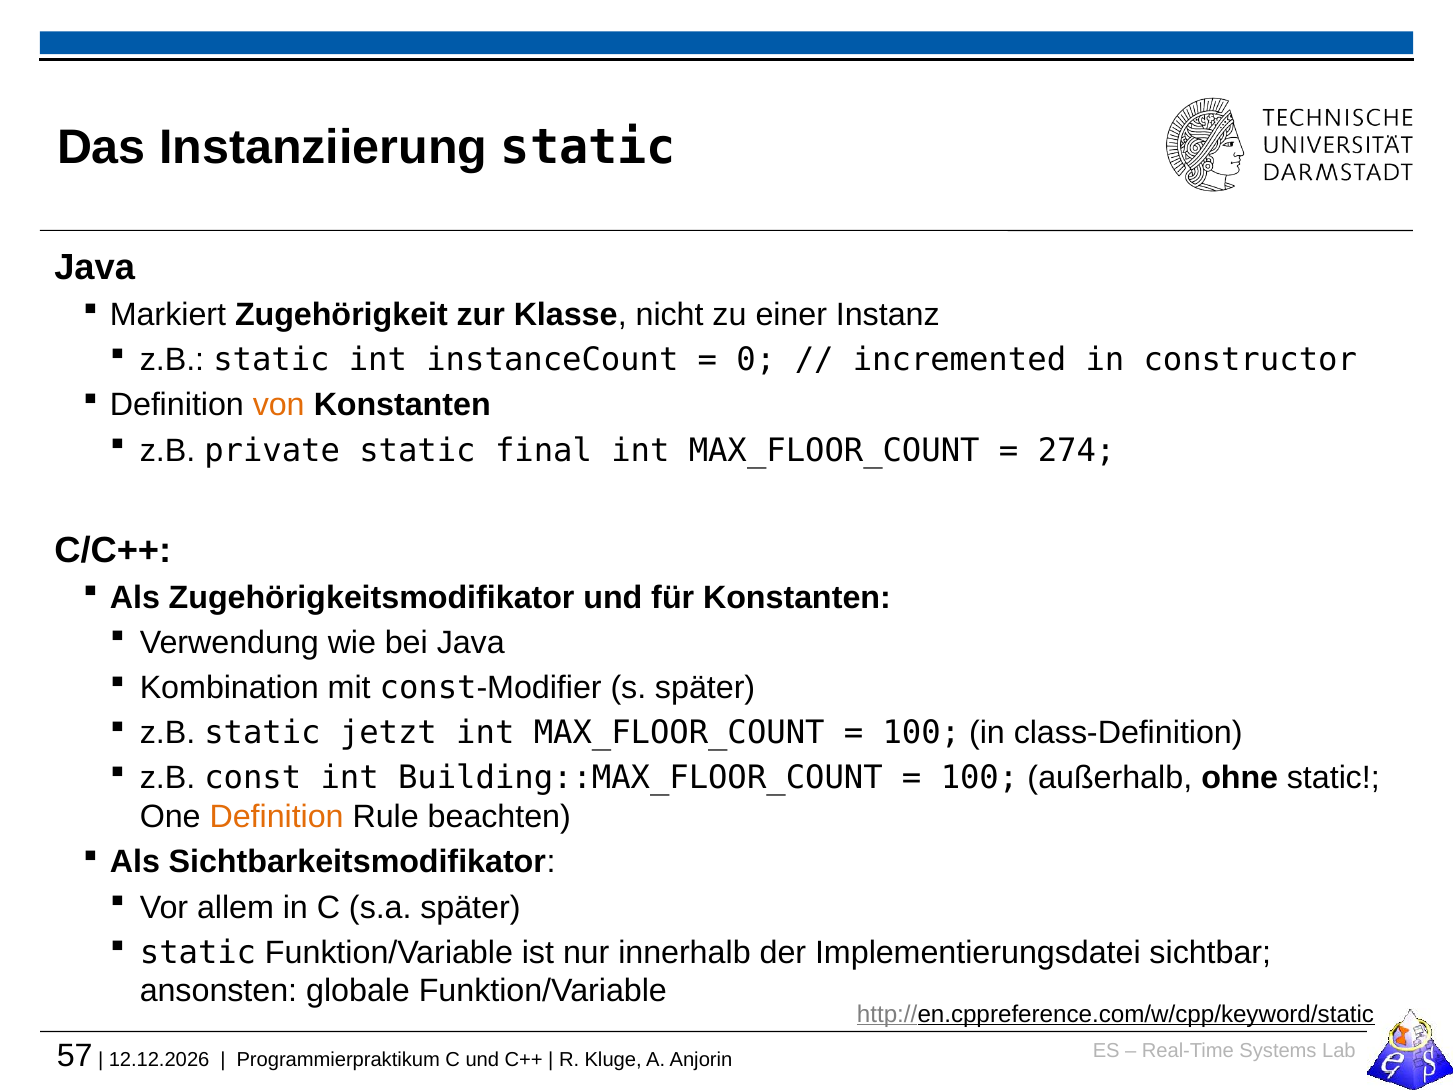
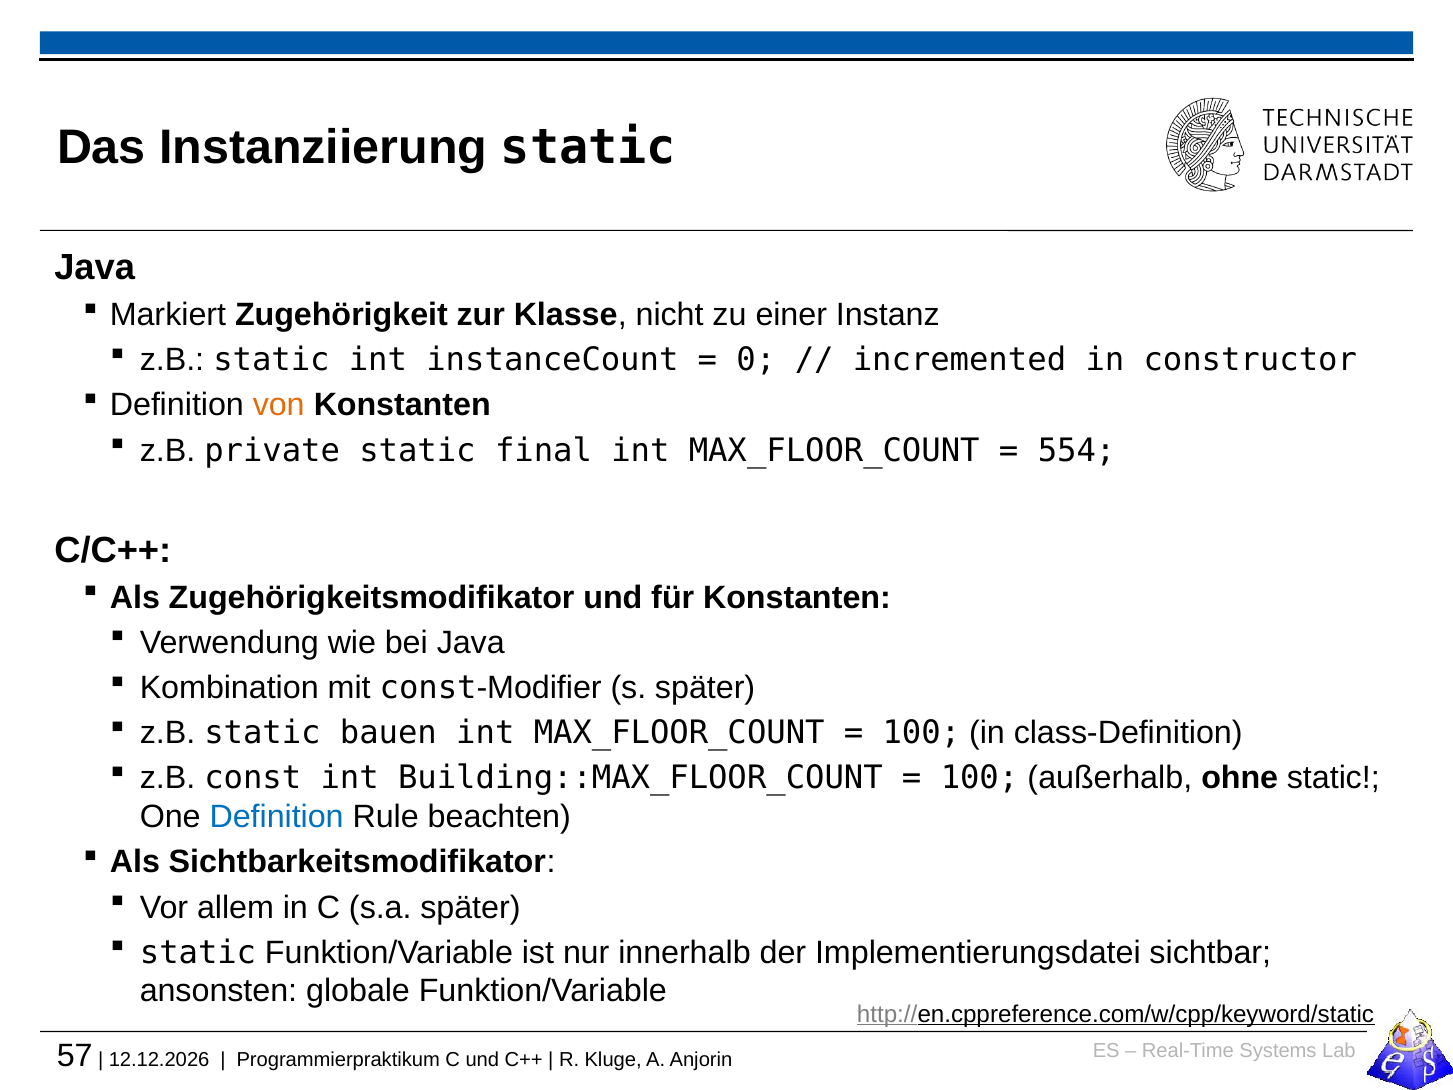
274: 274 -> 554 (1077, 450)
jetzt: jetzt -> bauen (388, 733)
Definition colour: orange -> blue (277, 817)
